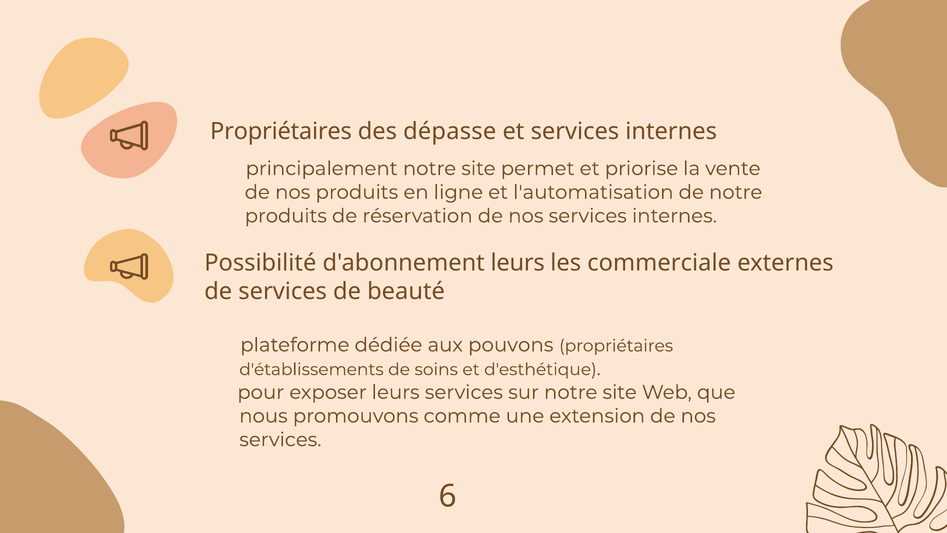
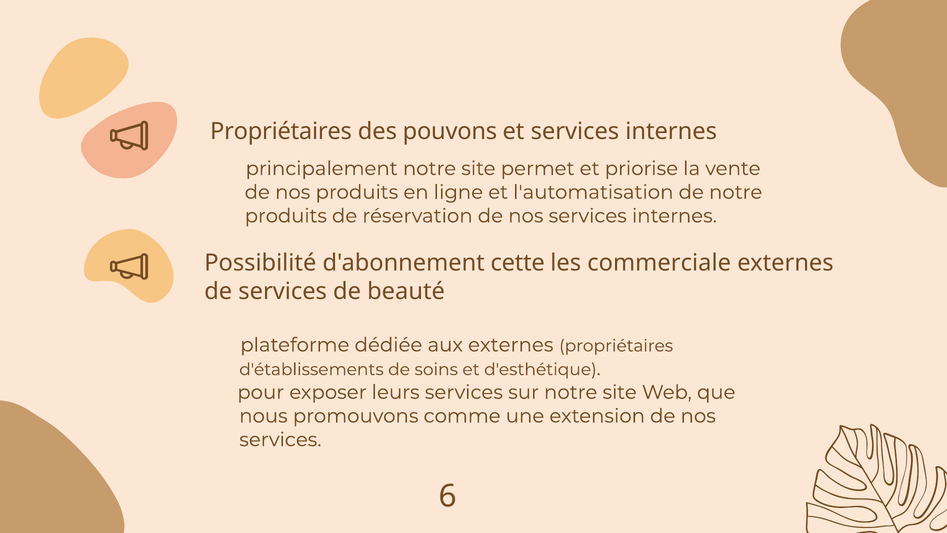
dépasse: dépasse -> pouvons (450, 131)
d'abonnement leurs: leurs -> cette (518, 263)
aux pouvons: pouvons -> externes (511, 345)
